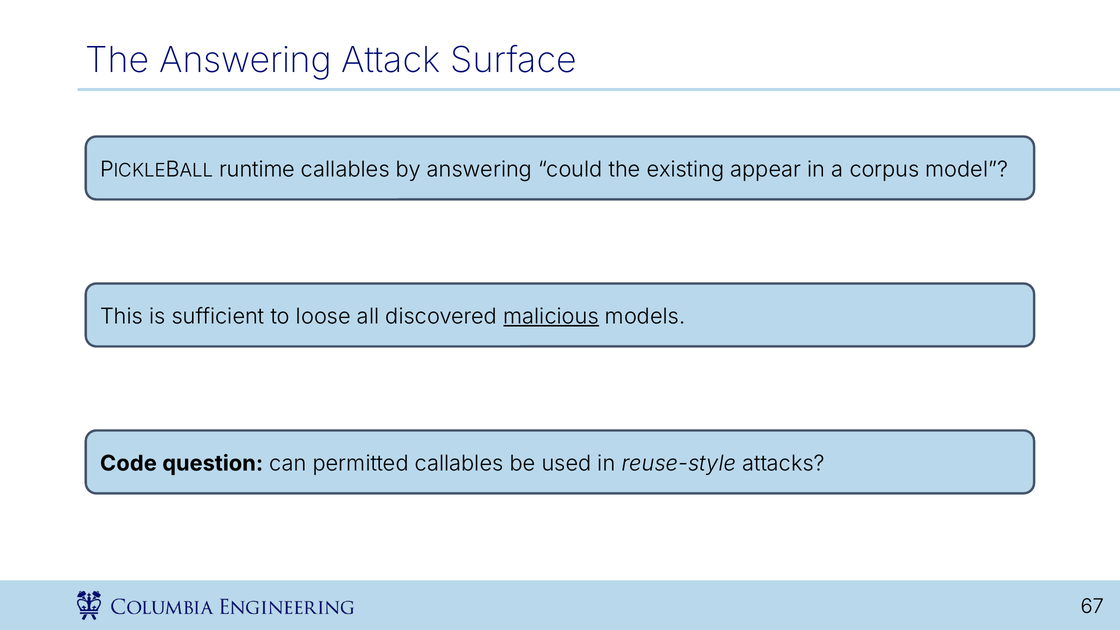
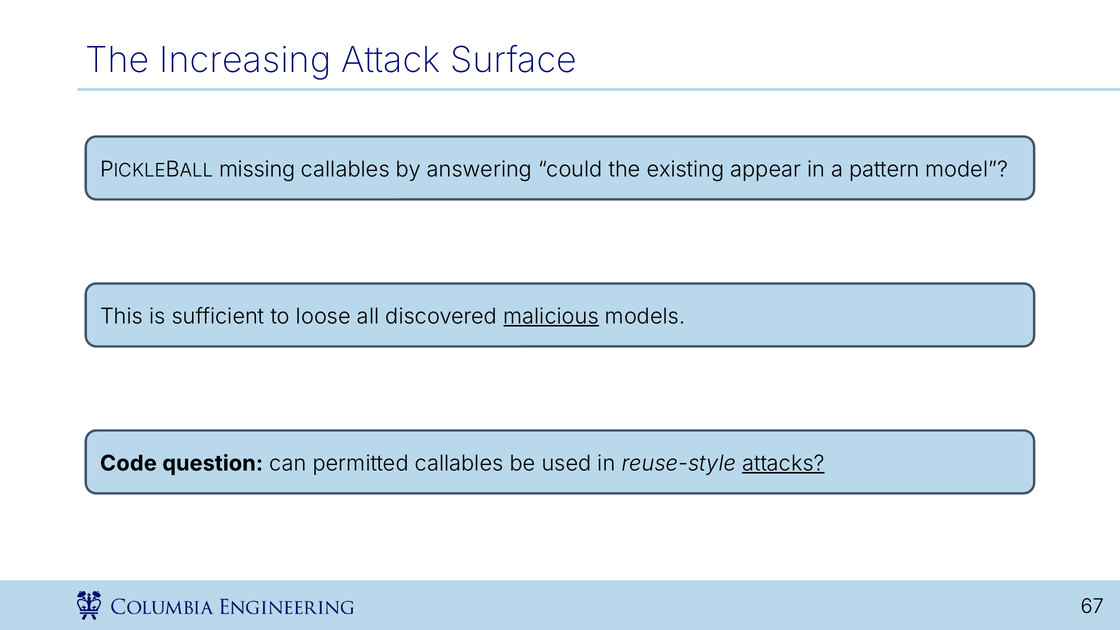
The Answering: Answering -> Increasing (245, 61)
runtime: runtime -> missing (257, 169)
corpus: corpus -> pattern (884, 169)
attacks underline: none -> present (783, 463)
